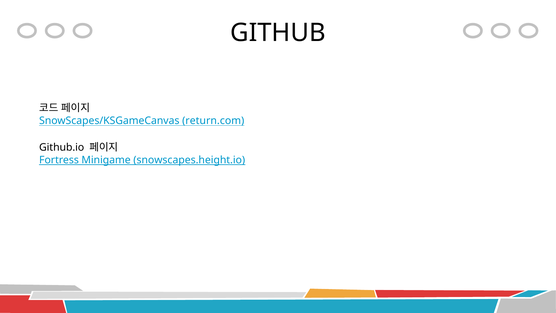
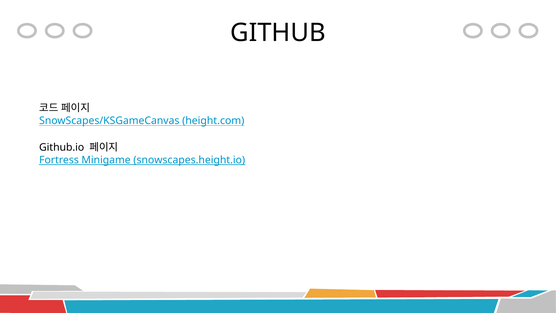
return.com: return.com -> height.com (213, 121)
